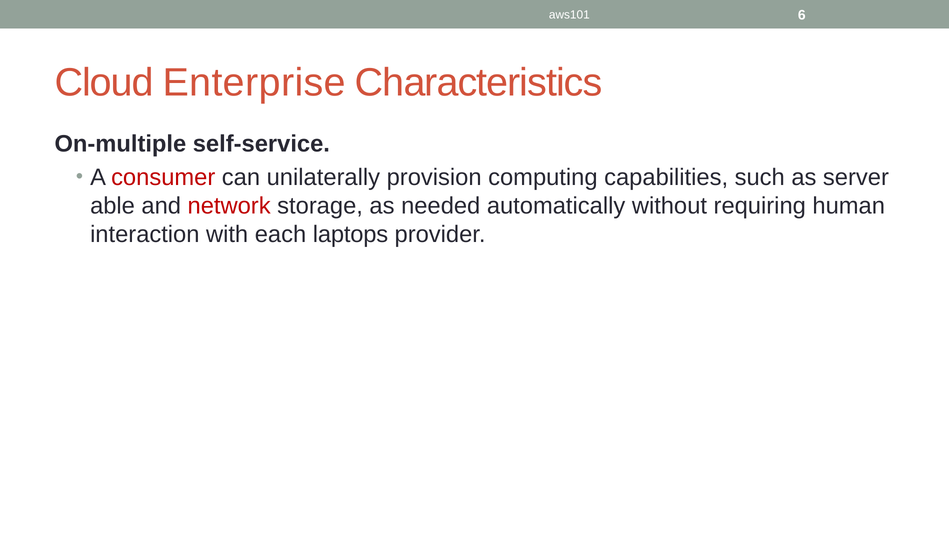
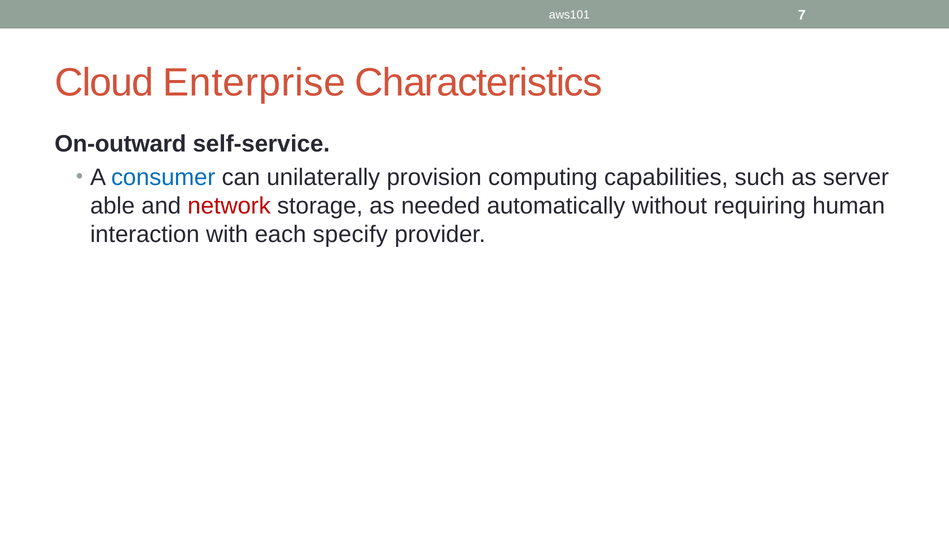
6: 6 -> 7 (802, 15)
On-multiple: On-multiple -> On-outward (120, 144)
consumer colour: red -> blue (163, 177)
laptops: laptops -> specify (350, 234)
